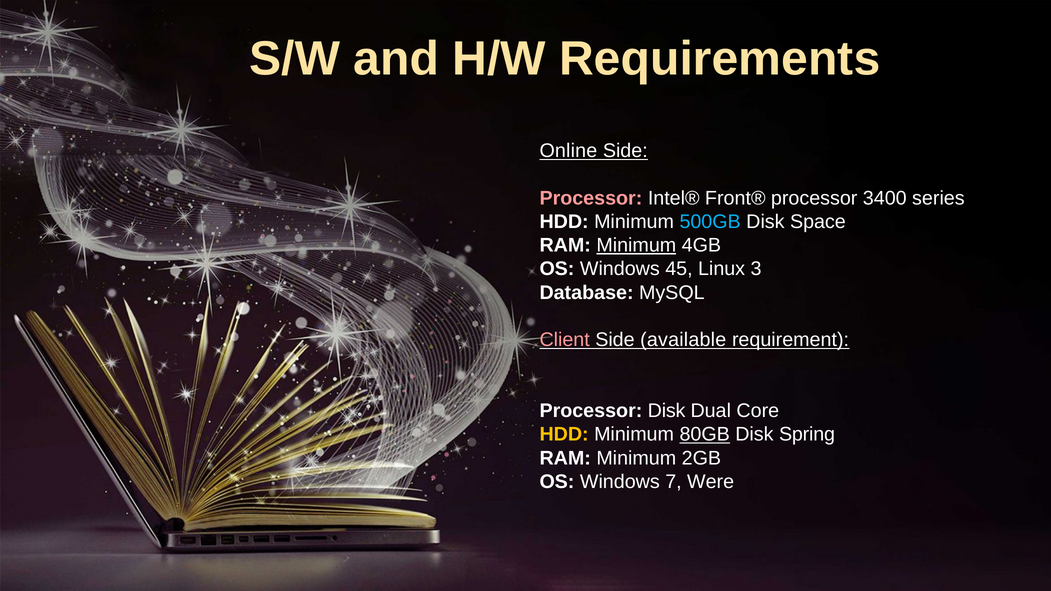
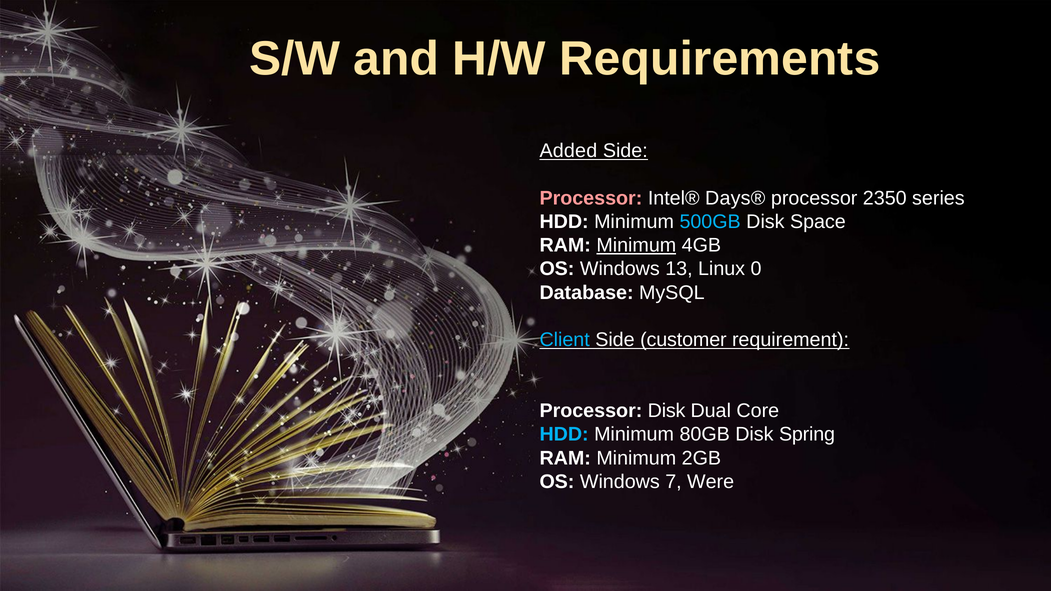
Online: Online -> Added (568, 151)
Front®: Front® -> Days® (735, 198)
3400: 3400 -> 2350 (885, 198)
45: 45 -> 13 (679, 269)
3: 3 -> 0 (756, 269)
Client colour: pink -> light blue (565, 340)
available: available -> customer (683, 340)
HDD colour: yellow -> light blue (564, 435)
80GB underline: present -> none (705, 435)
